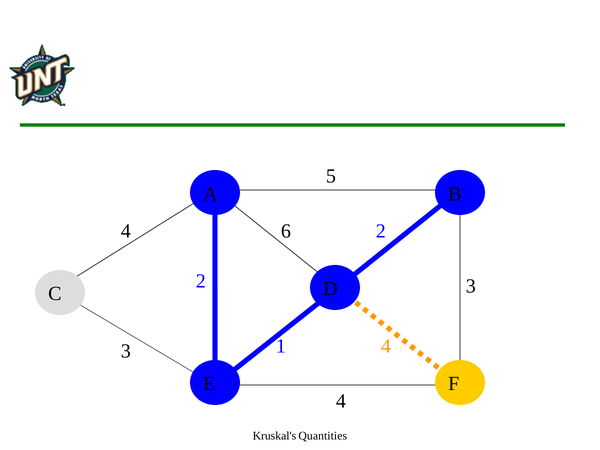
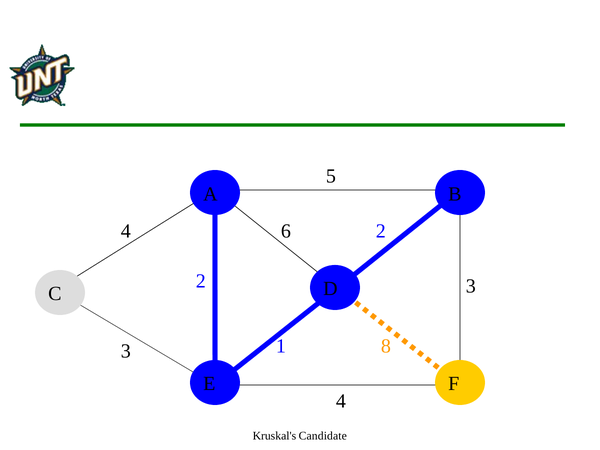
1 4: 4 -> 8 (386, 346)
Quantities: Quantities -> Candidate (323, 436)
